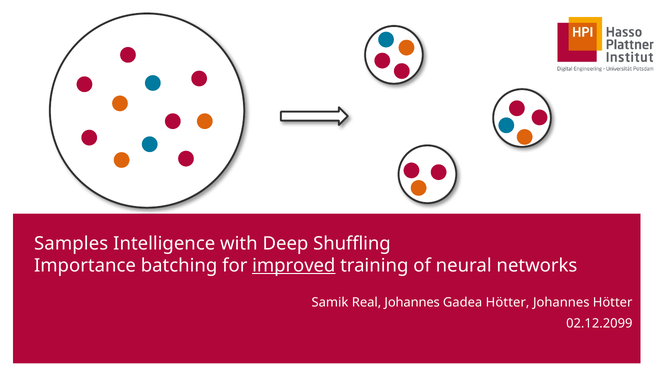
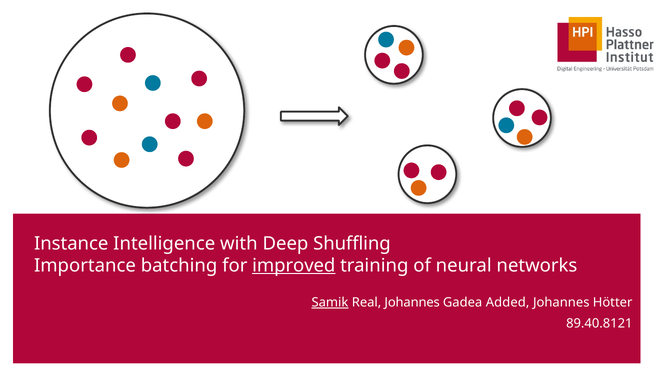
Samples: Samples -> Instance (71, 244)
Samik underline: none -> present (330, 303)
Gadea Hötter: Hötter -> Added (508, 303)
02.12.2099: 02.12.2099 -> 89.40.8121 (599, 324)
